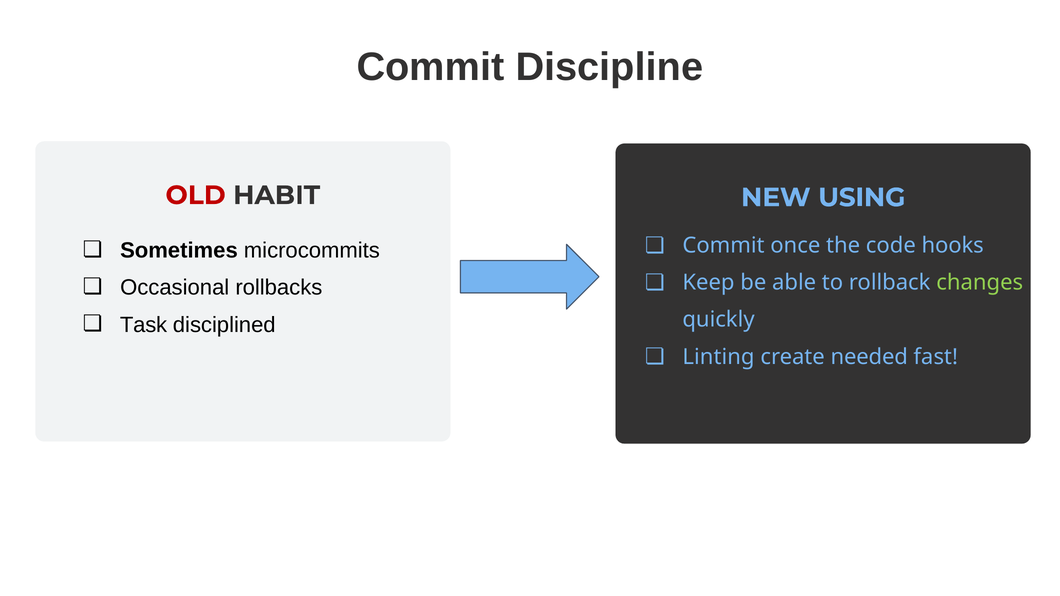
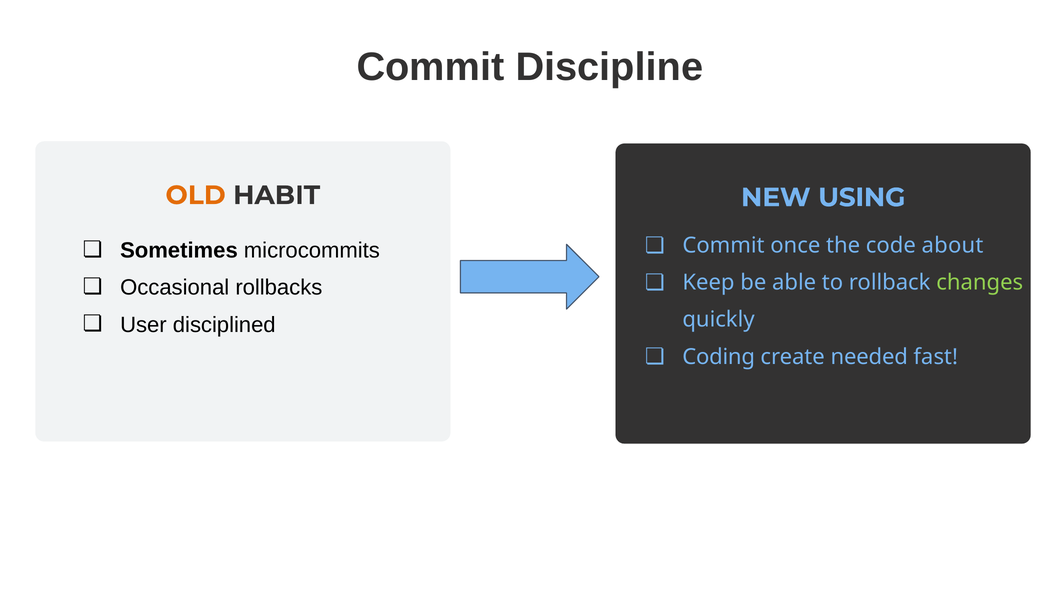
OLD colour: red -> orange (196, 195)
hooks: hooks -> about (953, 246)
Task: Task -> User (143, 325)
Linting: Linting -> Coding (719, 357)
